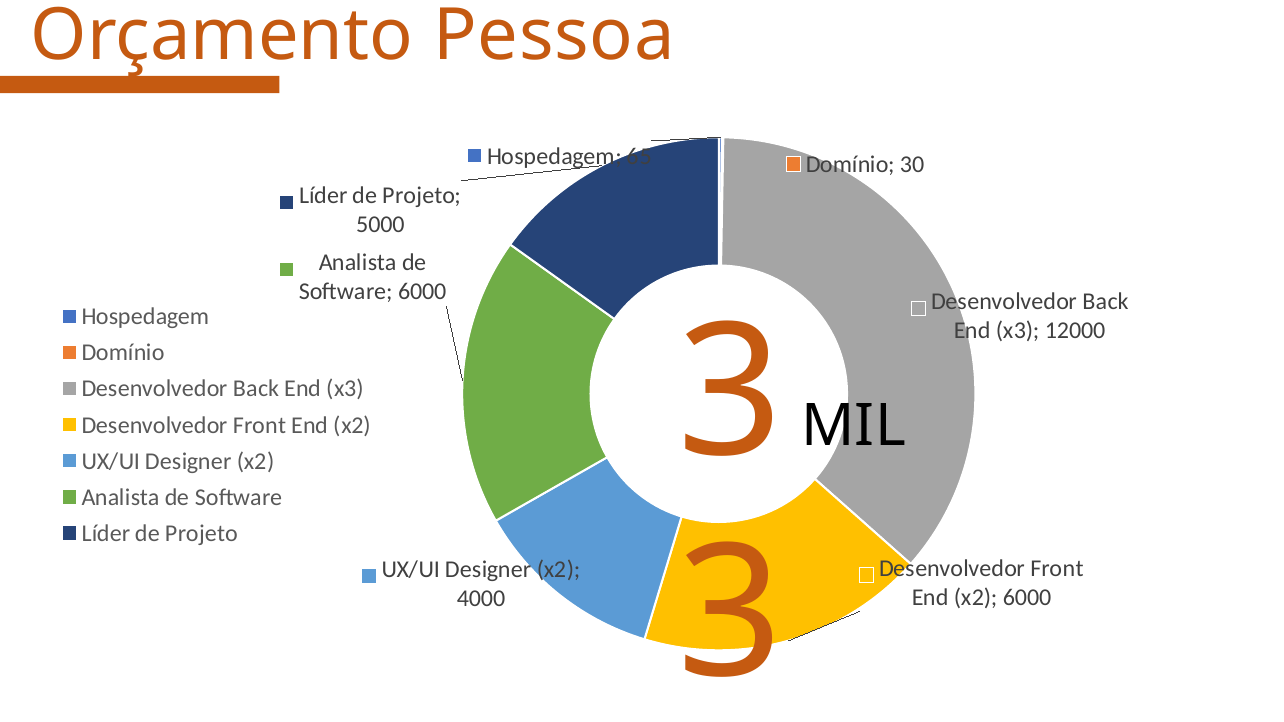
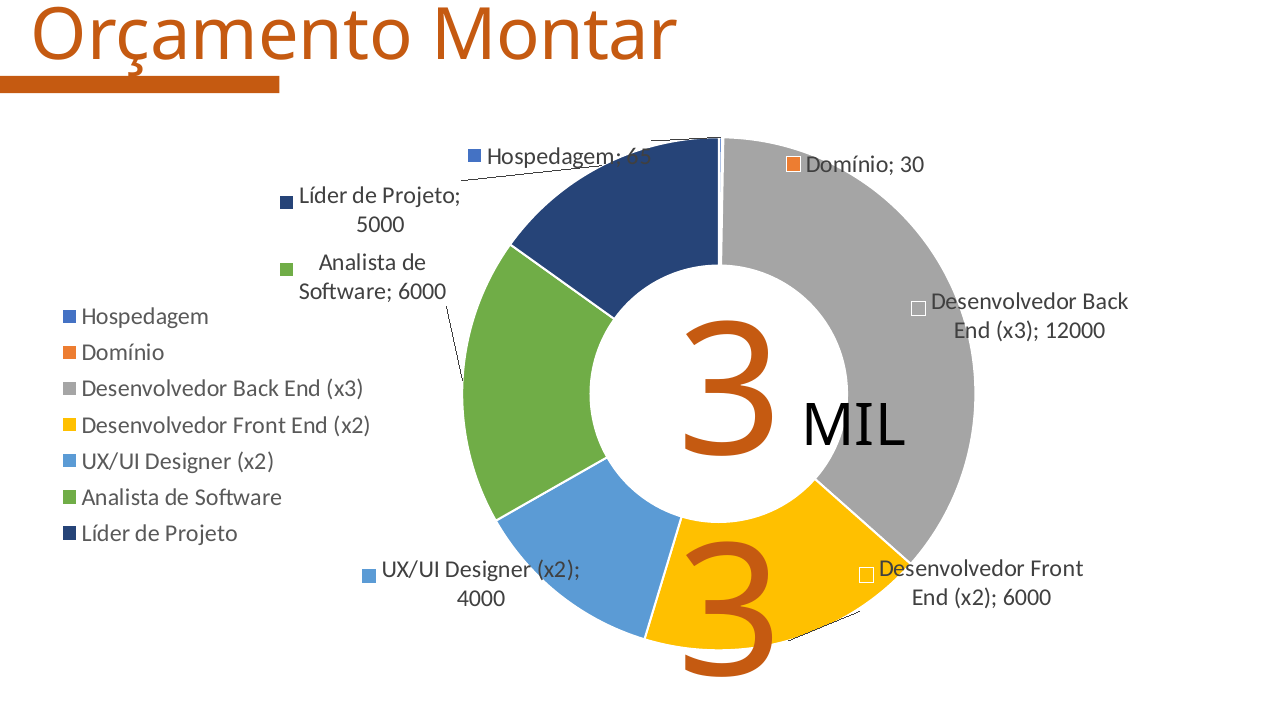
Pessoa: Pessoa -> Montar (555, 35)
